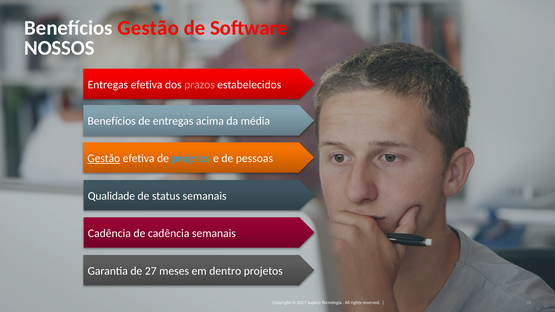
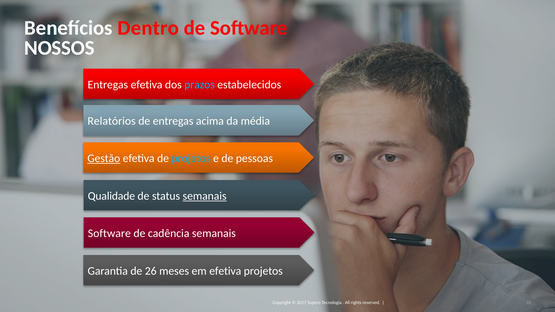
Benefícios Gestão: Gestão -> Dentro (148, 28)
prazos colour: pink -> light blue (200, 85)
Benefícios: Benefícios -> Relatórios (112, 121)
semanais underline: none -> present (205, 196)
Cadência: Cadência -> Software (109, 233)
27: 27 -> 26 (151, 271)
em dentro: dentro -> efetiva (225, 271)
